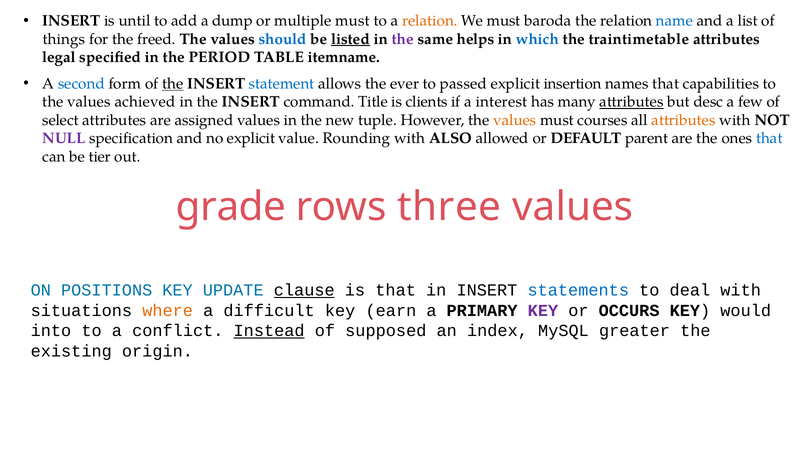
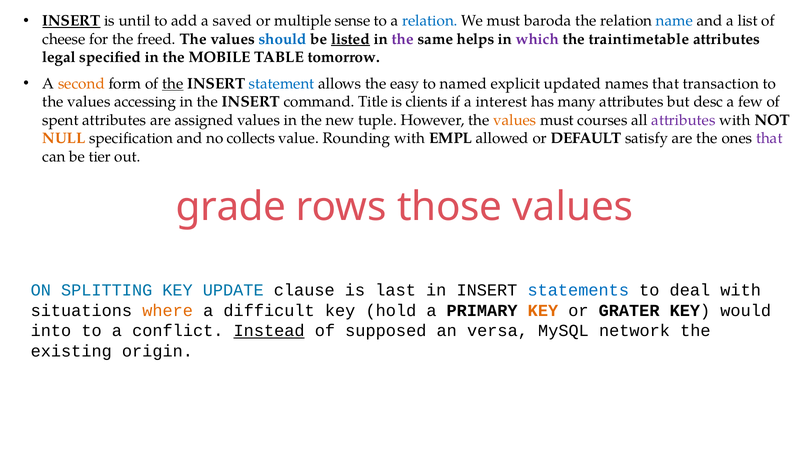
INSERT underline: none -> present (71, 21)
dump: dump -> saved (232, 21)
multiple must: must -> sense (353, 21)
relation colour: orange -> blue (430, 21)
things: things -> cheese (64, 39)
which colour: blue -> purple (537, 39)
PERIOD: PERIOD -> MOBILE (220, 57)
itemname: itemname -> tomorrow (344, 57)
second colour: blue -> orange (81, 84)
ever: ever -> easy (405, 84)
passed: passed -> named (463, 84)
insertion: insertion -> updated (572, 84)
capabilities: capabilities -> transaction (721, 84)
achieved: achieved -> accessing (145, 102)
attributes underline: present -> none (631, 102)
select: select -> spent (60, 120)
attributes colour: orange -> purple (684, 120)
NULL colour: purple -> orange (64, 138)
no explicit: explicit -> collects (251, 138)
ALSO: ALSO -> EMPL (451, 138)
parent: parent -> satisfy (647, 138)
that colour: blue -> purple (769, 138)
three: three -> those (450, 207)
POSITIONS: POSITIONS -> SPLITTING (107, 290)
clause underline: present -> none (304, 290)
is that: that -> last (396, 290)
earn: earn -> hold (391, 310)
KEY colour: purple -> orange (543, 310)
OCCURS: OCCURS -> GRATER (629, 310)
index: index -> versa (497, 330)
greater: greater -> network (635, 330)
